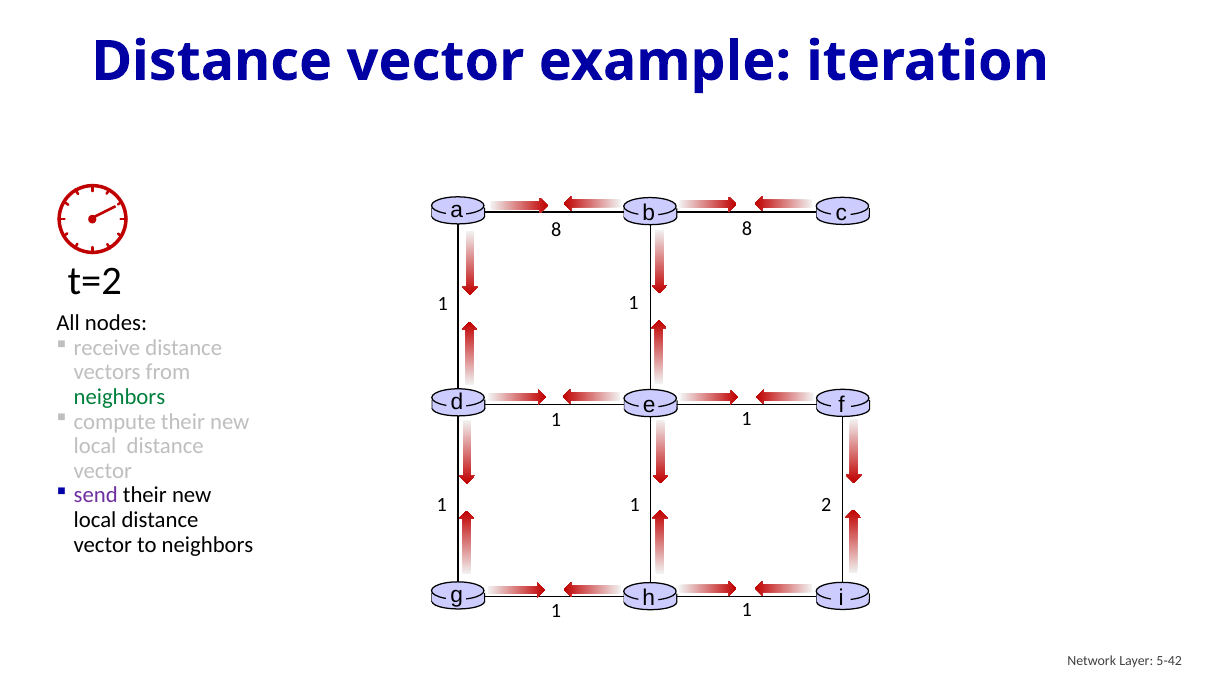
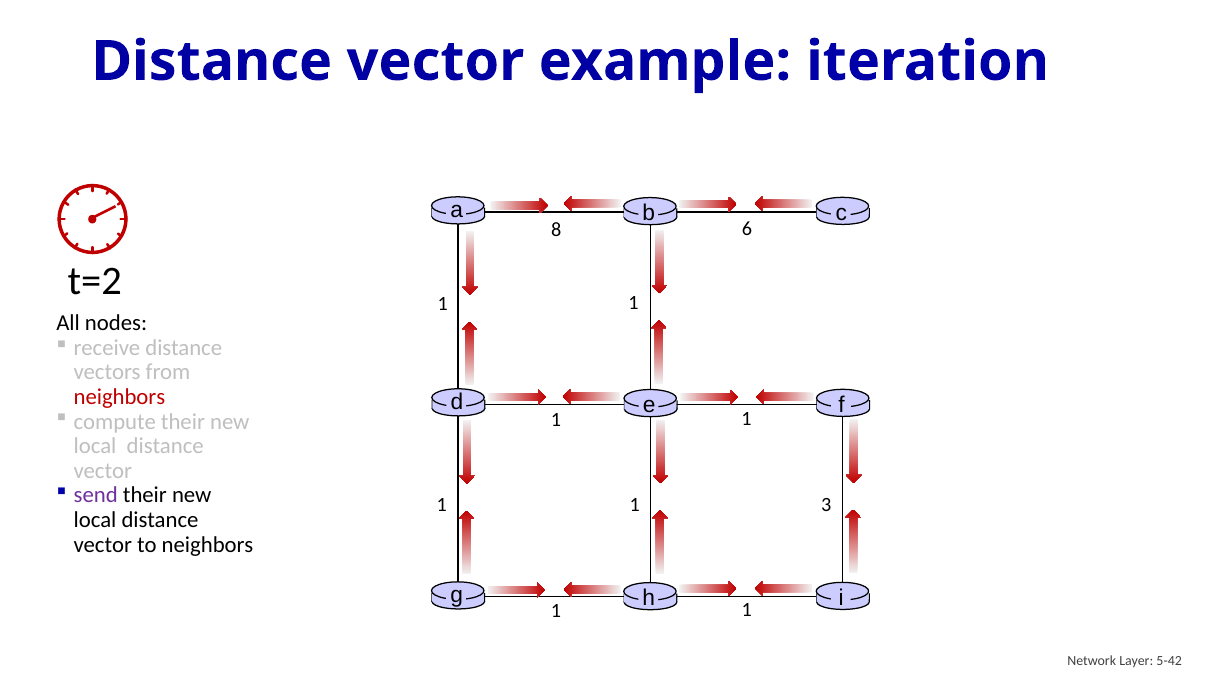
8 8: 8 -> 6 (747, 229)
neighbors colour: green -> red (119, 397)
2: 2 -> 3 (826, 505)
